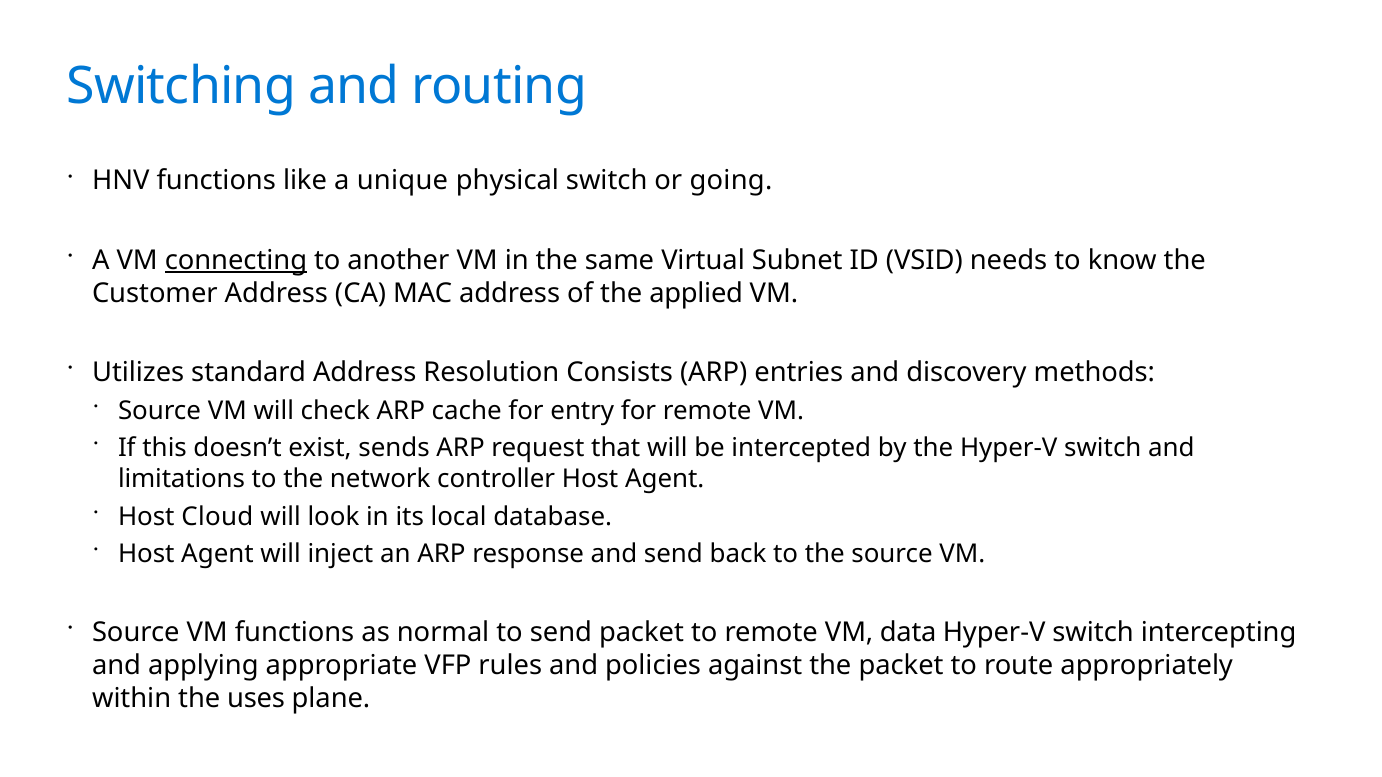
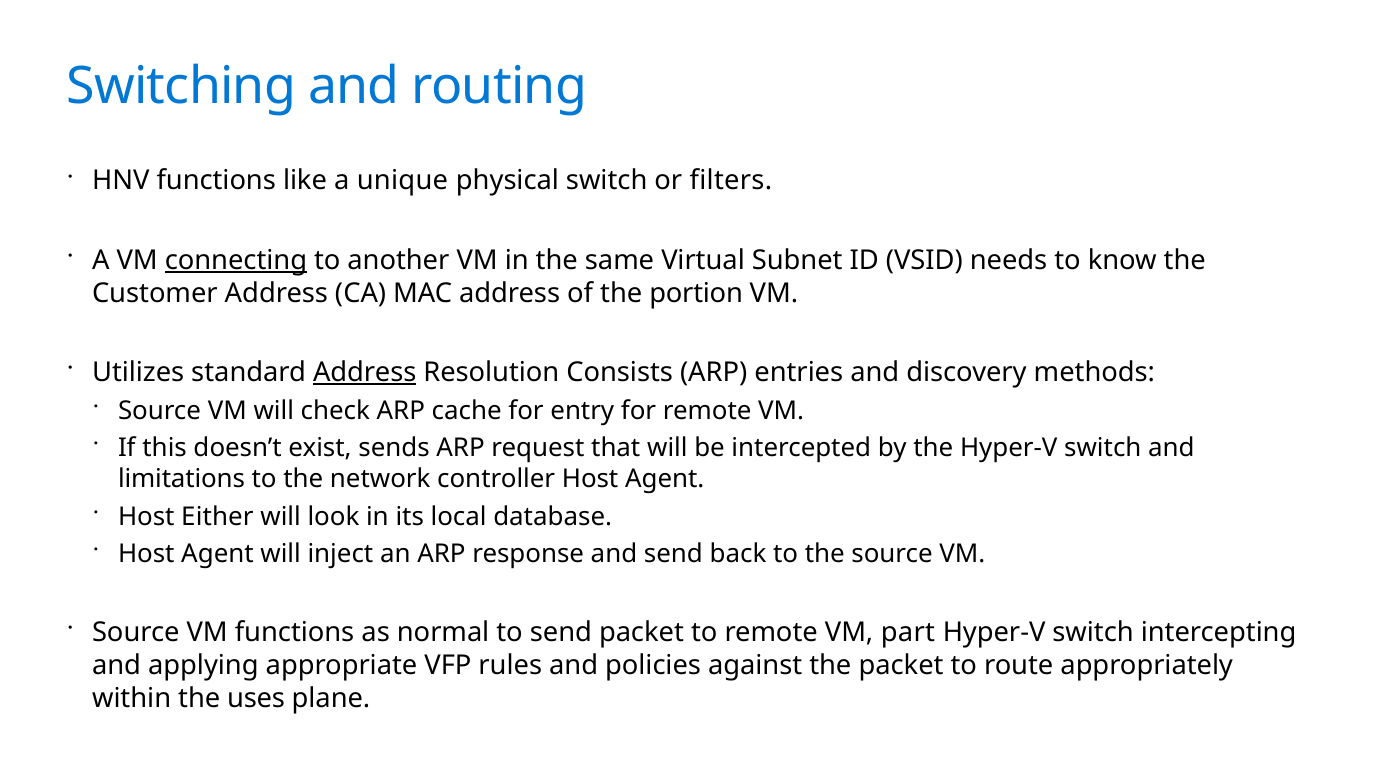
going: going -> filters (731, 181)
applied: applied -> portion (696, 293)
Address underline: none -> present (365, 373)
Cloud: Cloud -> Either (217, 517)
data: data -> part (908, 633)
